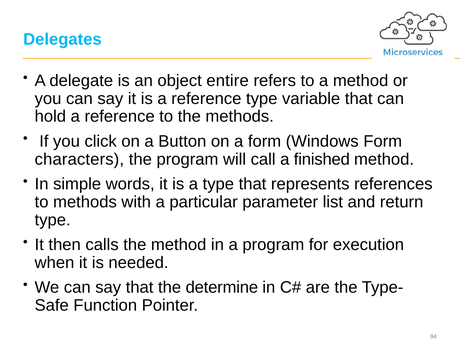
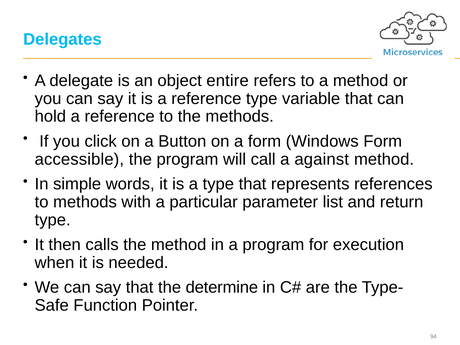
characters: characters -> accessible (79, 159)
finished: finished -> against (322, 159)
